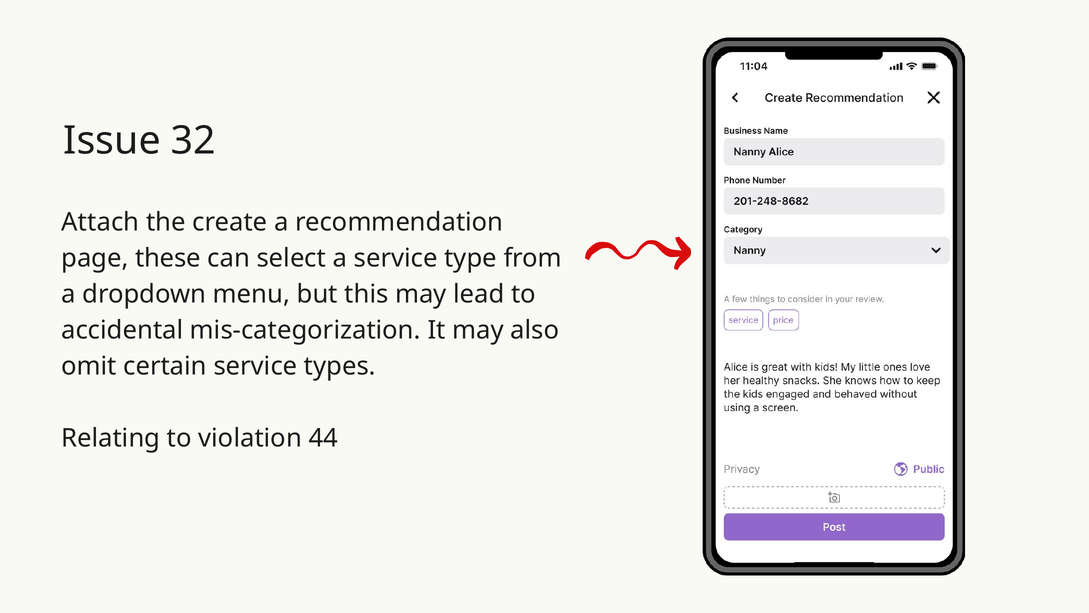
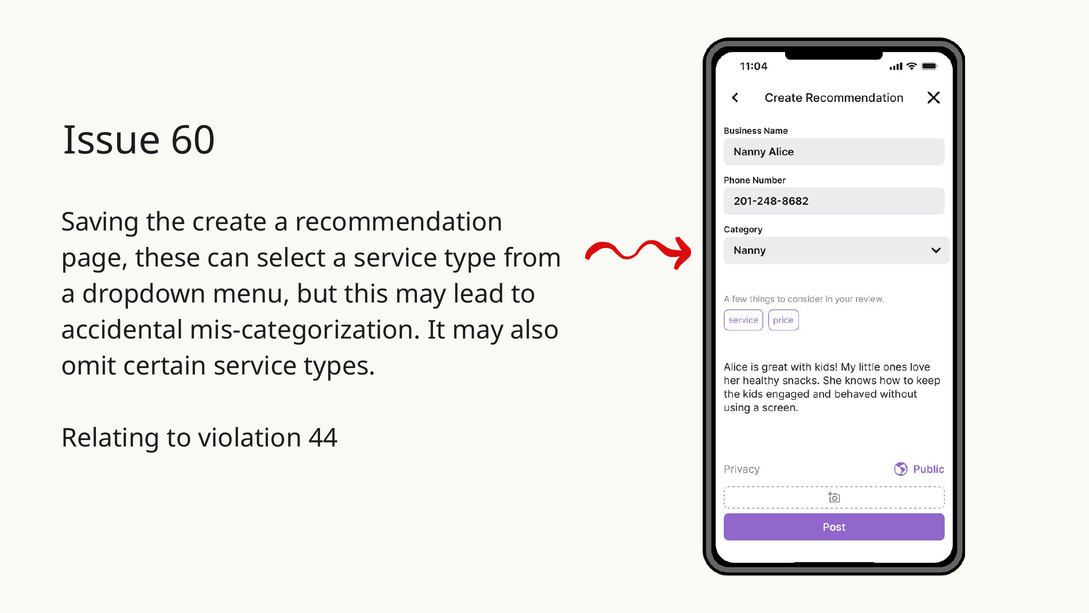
32: 32 -> 60 (193, 141)
Attach: Attach -> Saving (100, 222)
